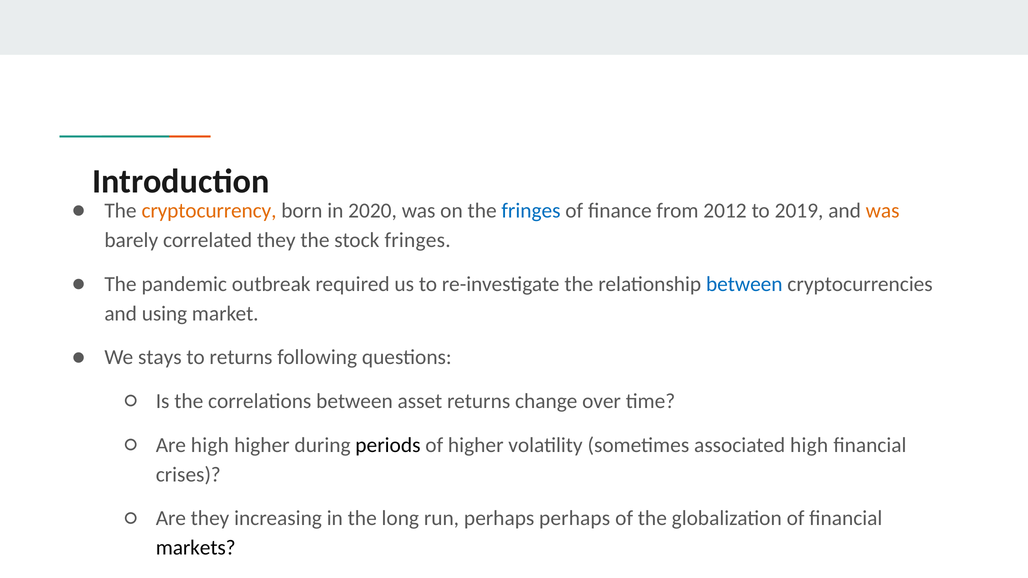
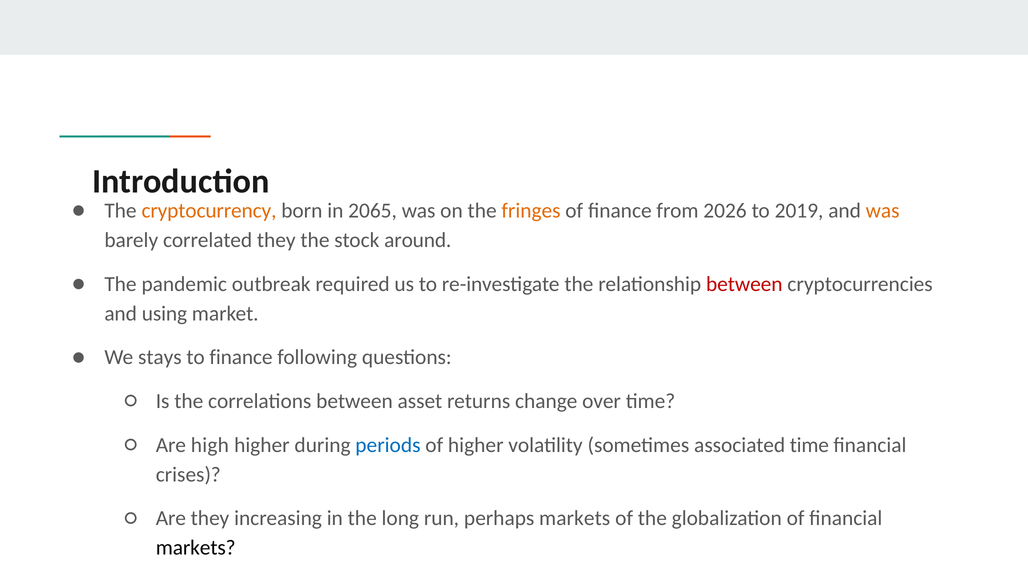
2020: 2020 -> 2065 (373, 211)
fringes colour: blue -> orange (531, 211)
2012: 2012 -> 2026 (725, 211)
stock fringes: fringes -> around (418, 240)
between colour: blue -> red (744, 284)
to returns: returns -> finance (241, 358)
periods colour: black -> blue (388, 445)
associated high: high -> time (809, 445)
perhaps perhaps: perhaps -> markets (575, 519)
